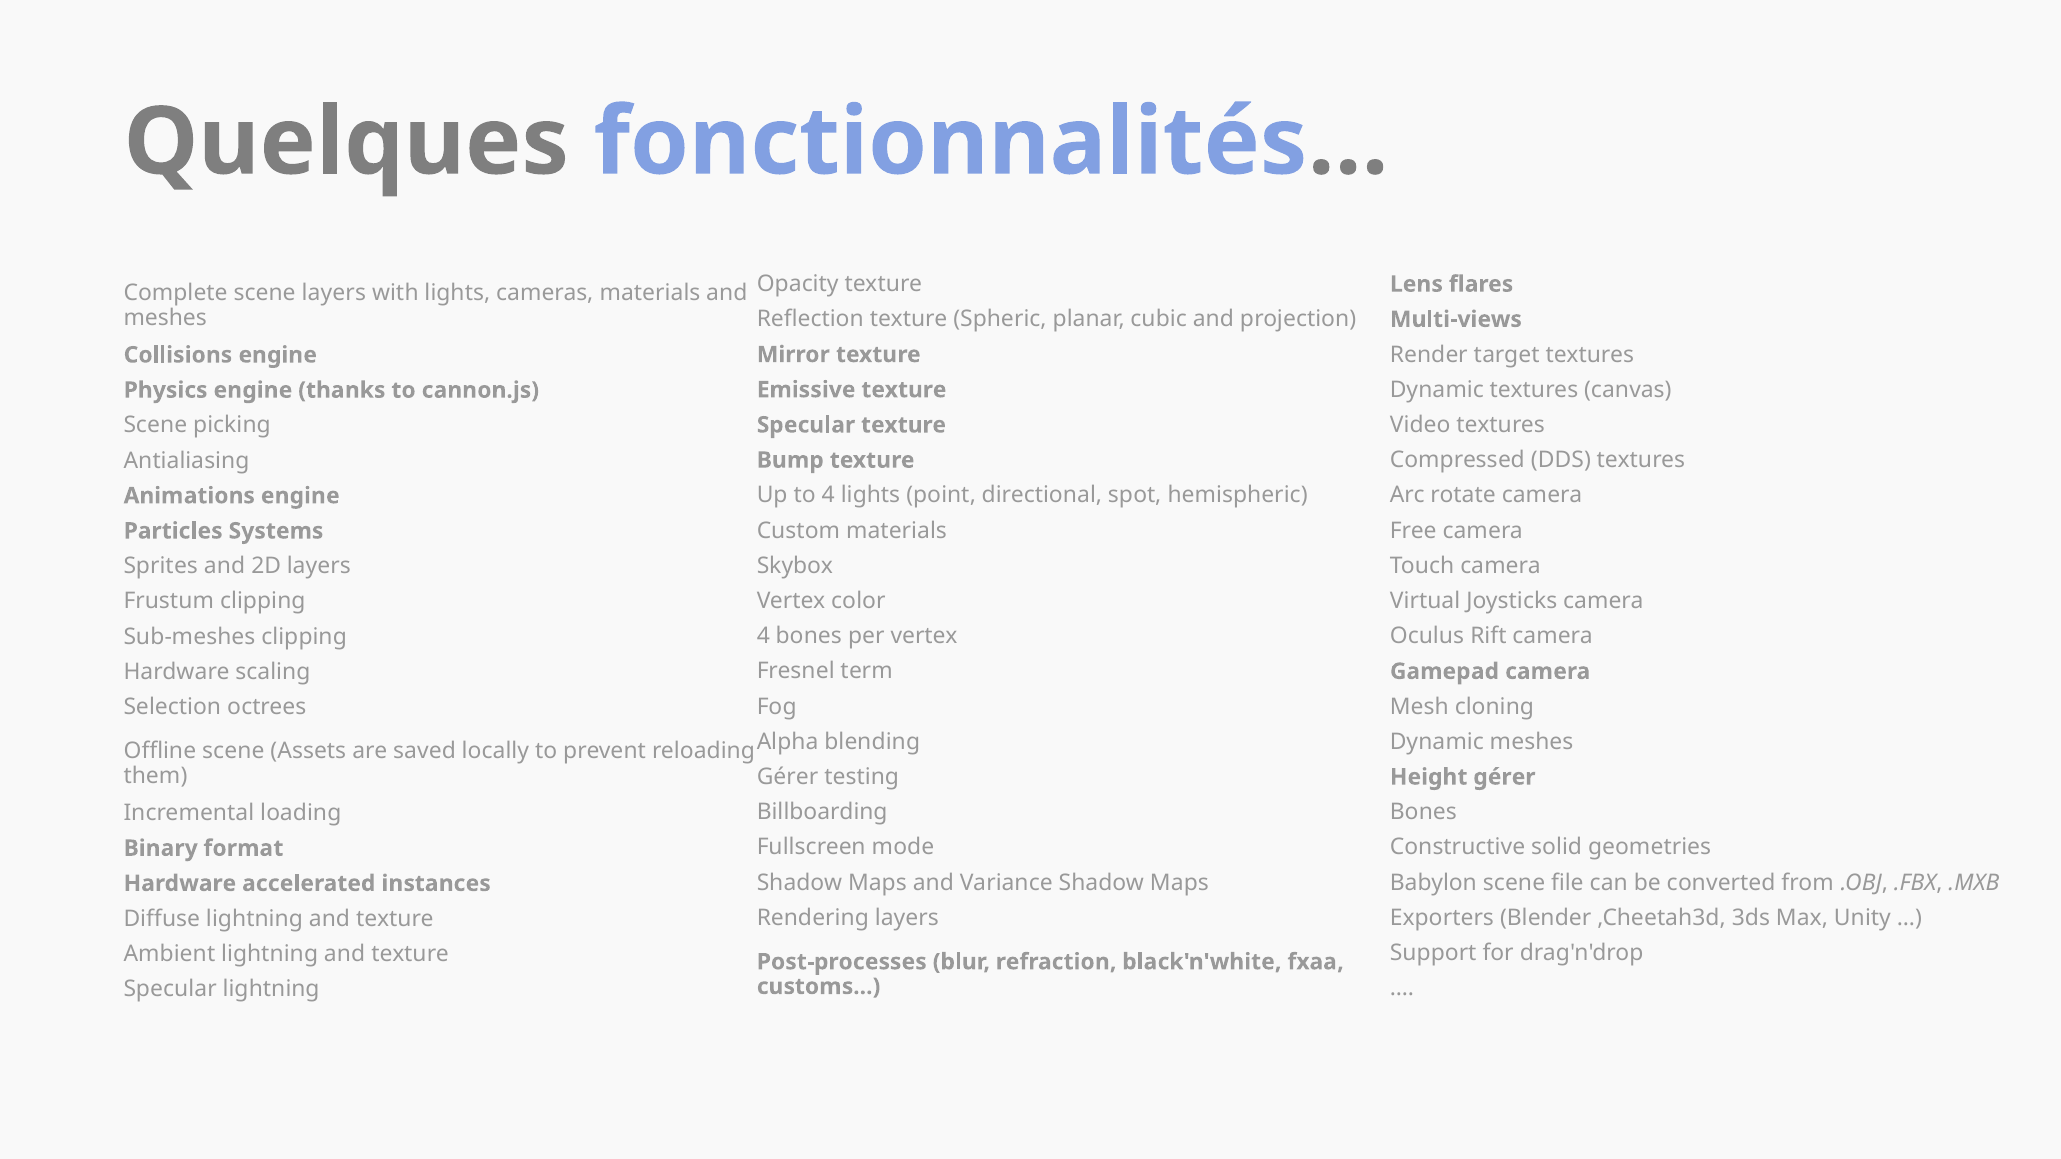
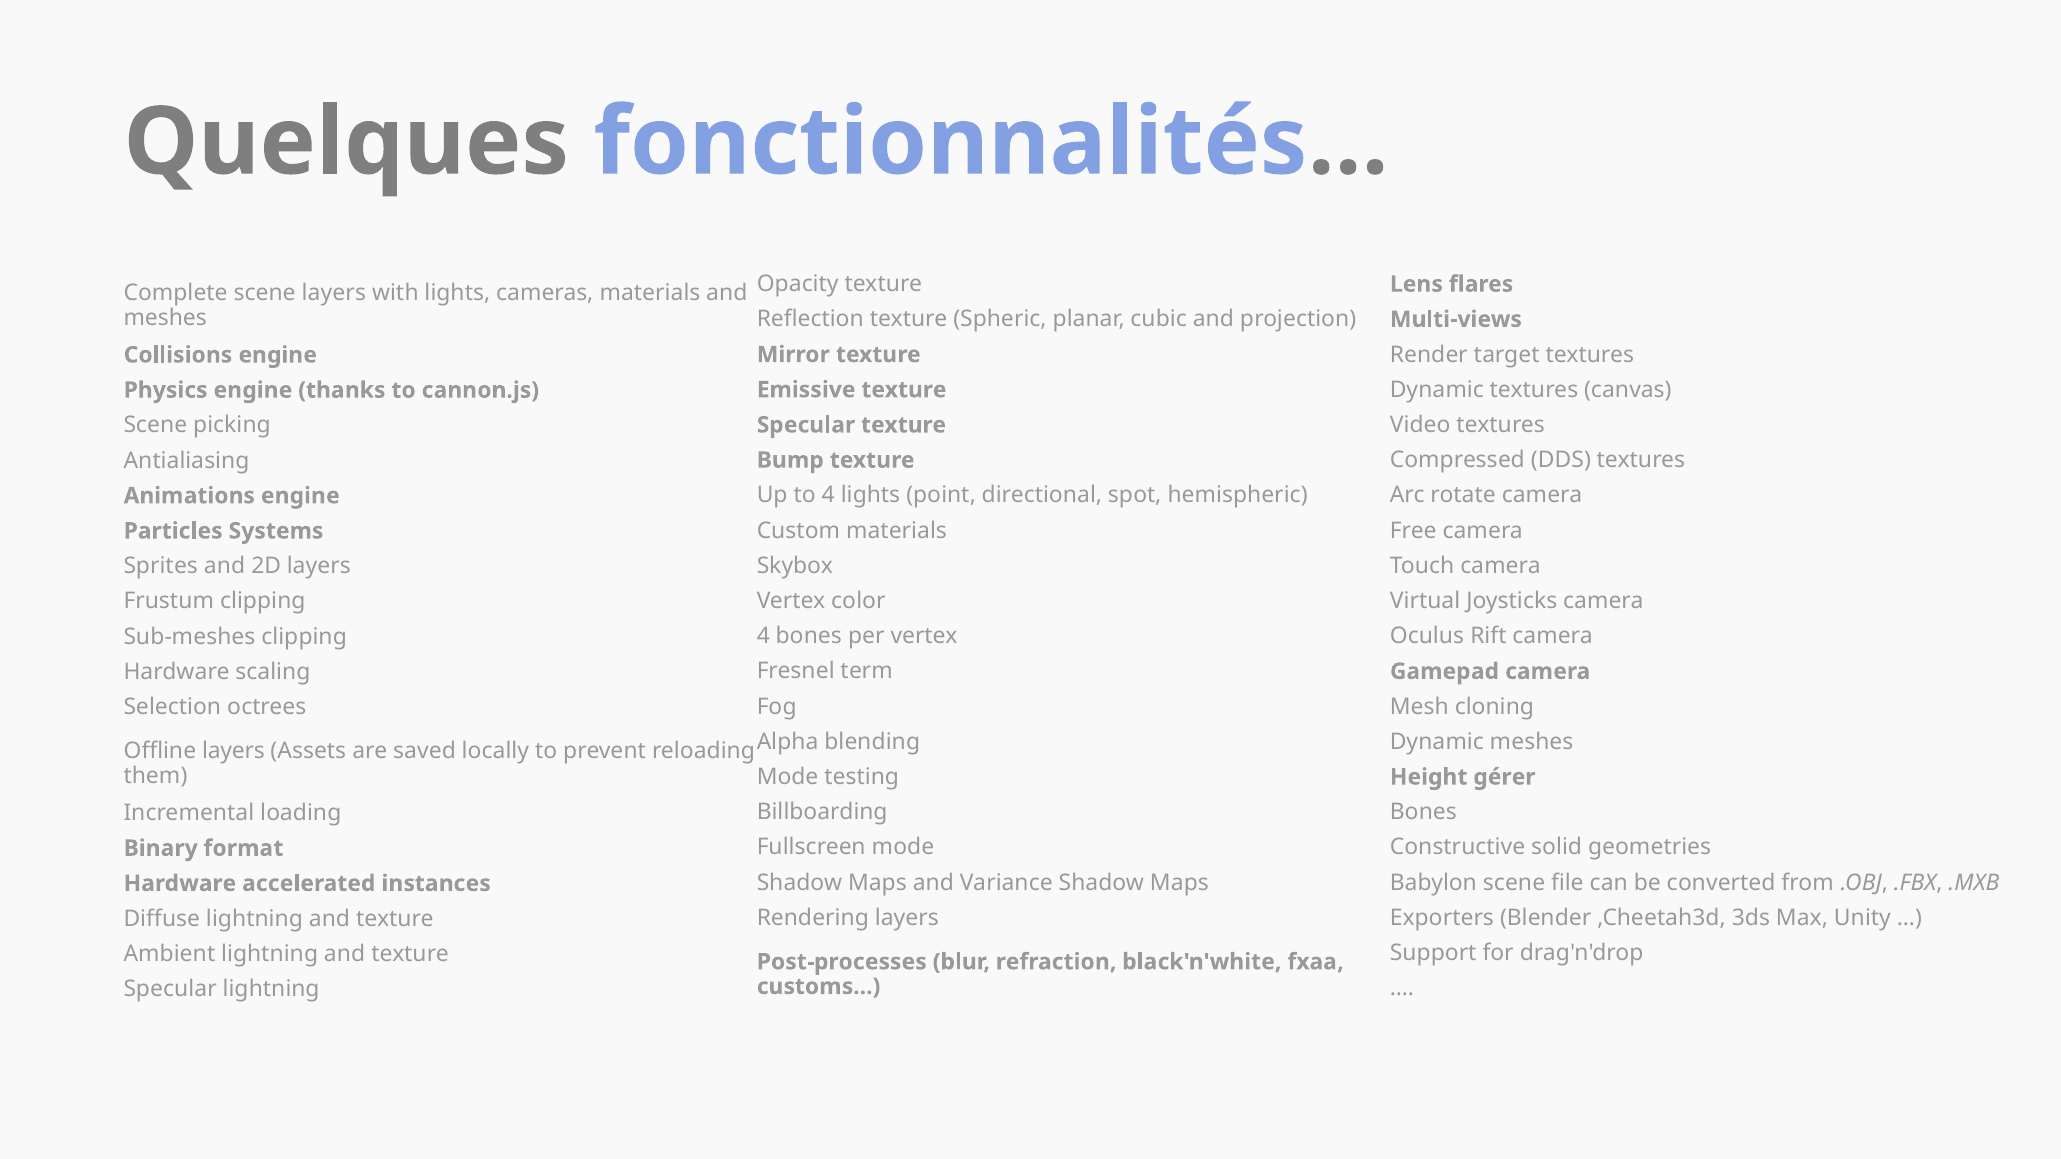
Offline scene: scene -> layers (233, 751)
Gérer: Gérer -> Mode (788, 777)
